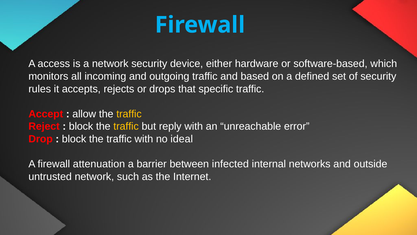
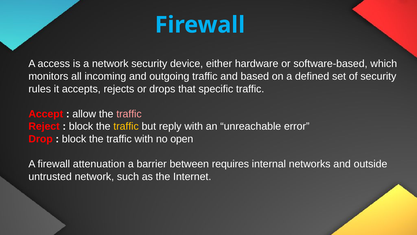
traffic colour: yellow -> pink (129, 114)
ideal: ideal -> open (182, 139)
infected: infected -> requires (230, 164)
